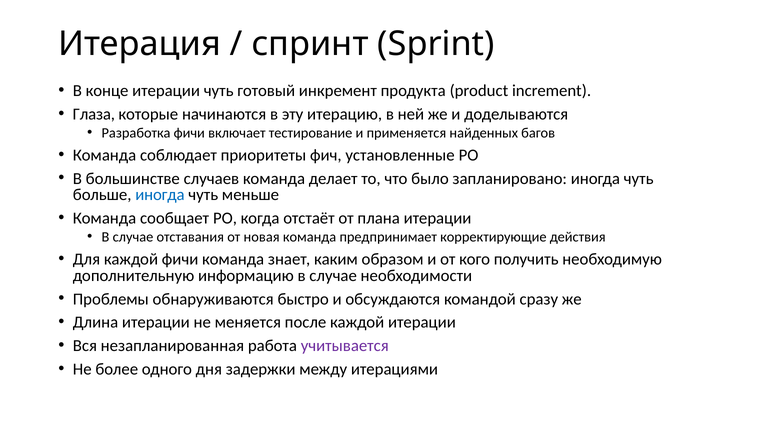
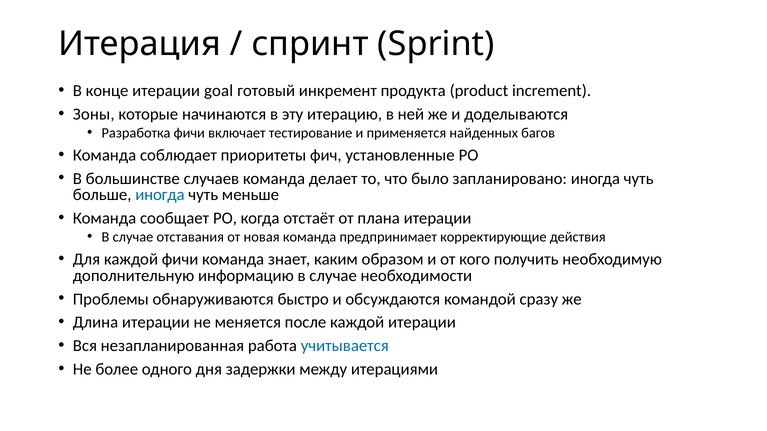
итерации чуть: чуть -> goal (219, 91)
Глаза: Глаза -> Зоны (94, 114)
учитывается colour: purple -> blue (345, 346)
